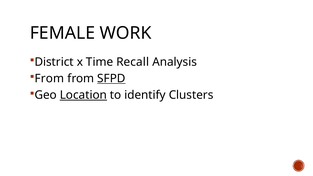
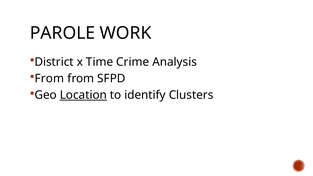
FEMALE: FEMALE -> PAROLE (63, 33)
Recall: Recall -> Crime (133, 62)
SFPD underline: present -> none (111, 78)
